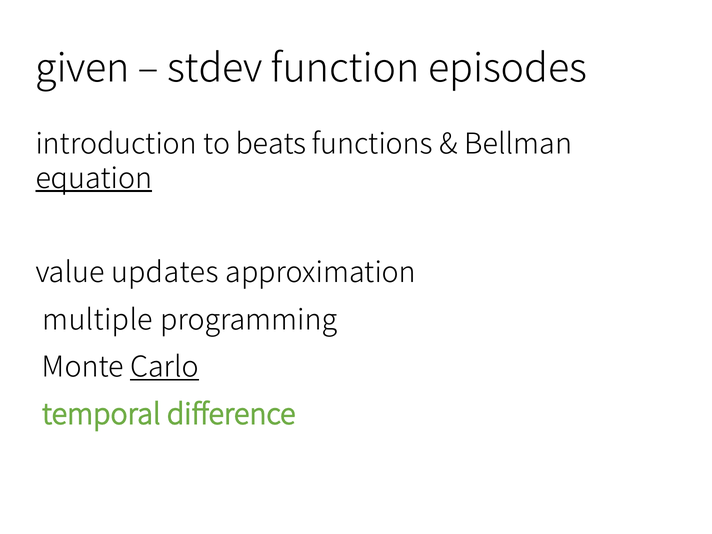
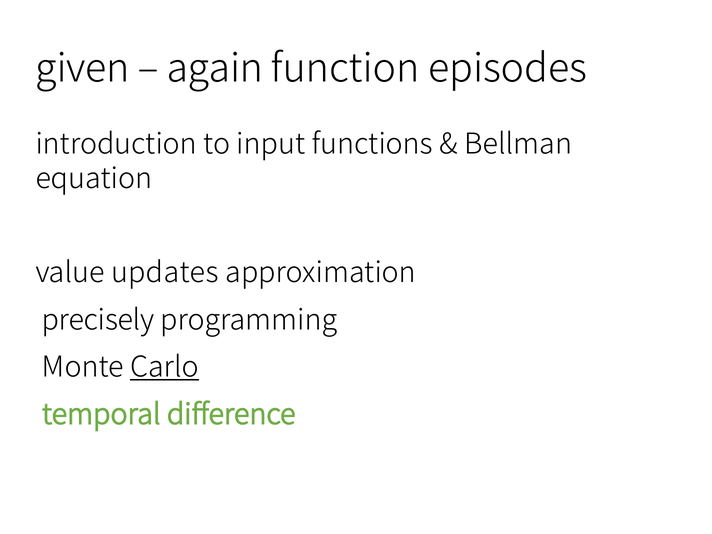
stdev: stdev -> again (215, 69)
beats: beats -> input (271, 144)
equation underline: present -> none (94, 179)
multiple: multiple -> precisely (98, 320)
